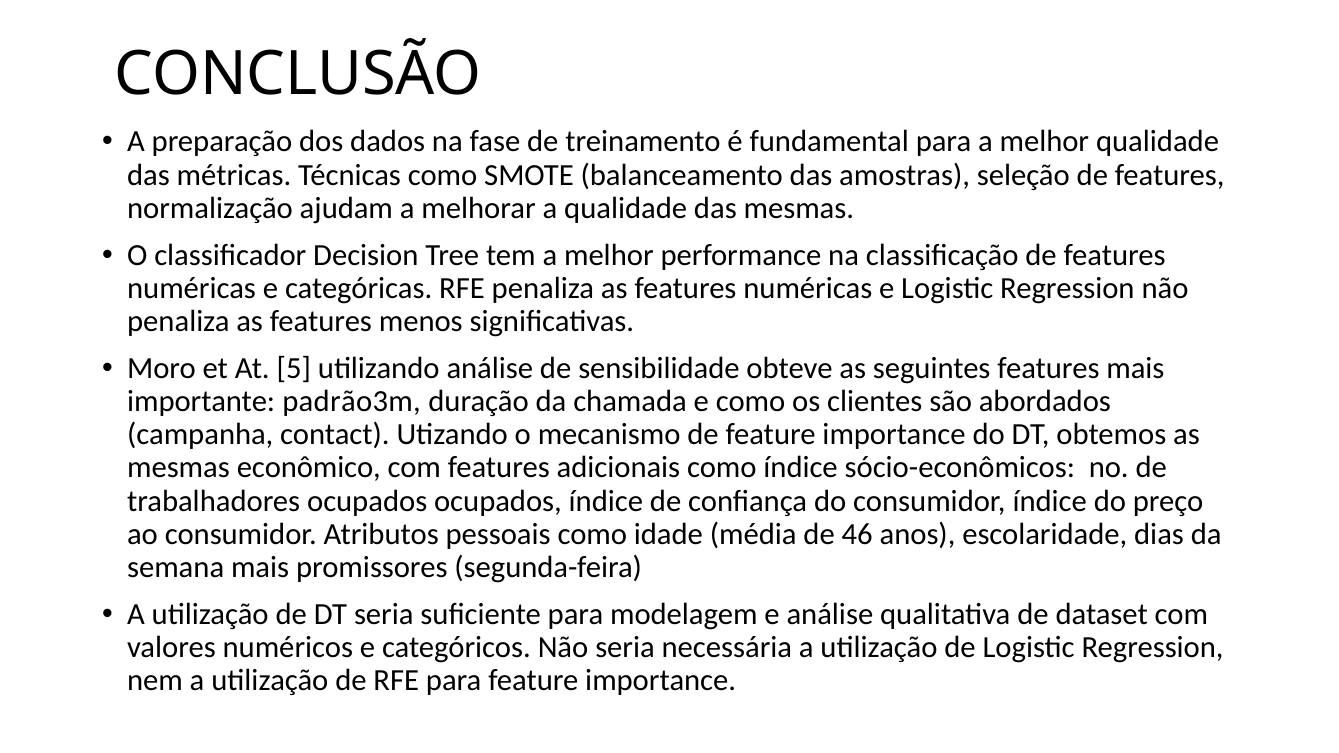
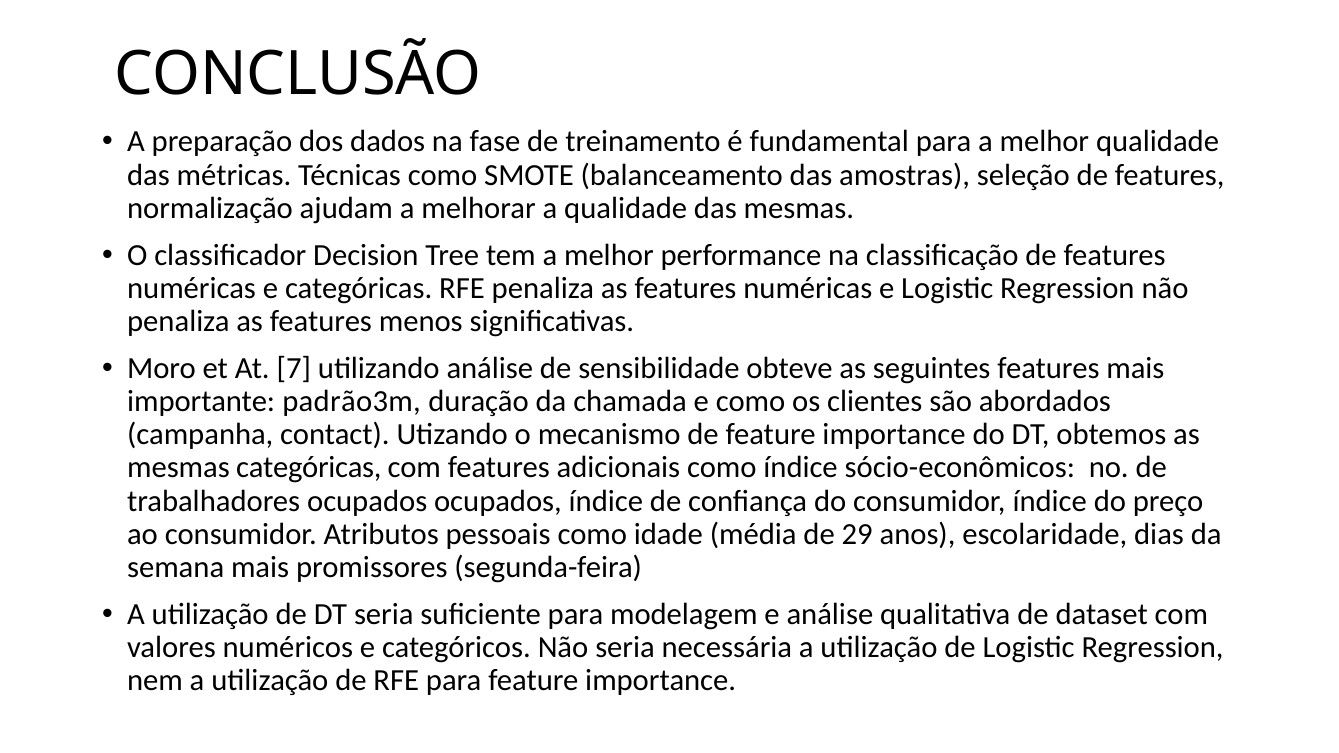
5: 5 -> 7 (294, 369)
mesmas econômico: econômico -> categóricas (309, 468)
46: 46 -> 29 (857, 534)
